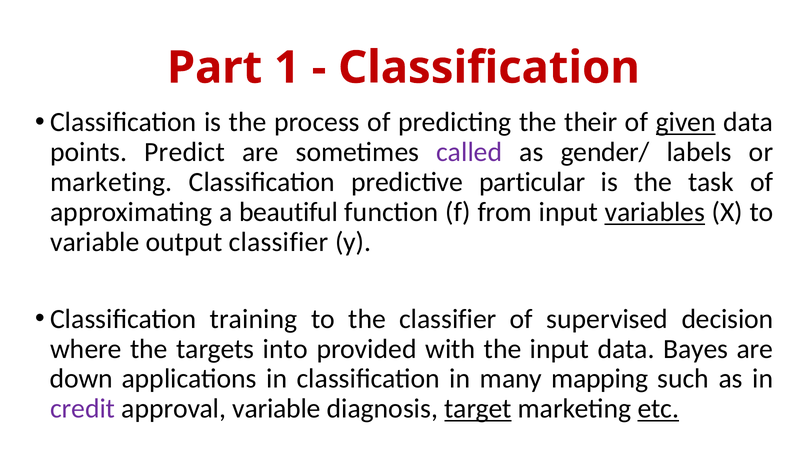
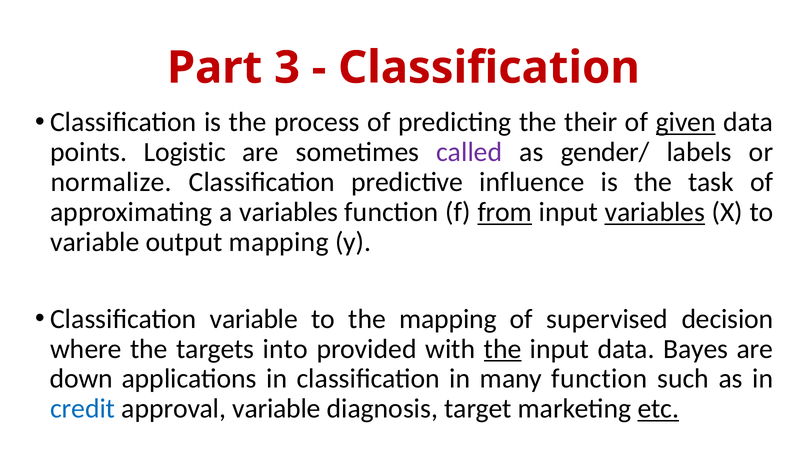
1: 1 -> 3 (287, 68)
Predict: Predict -> Logistic (185, 152)
marketing: marketing -> normalize (111, 182)
particular: particular -> influence (532, 182)
a beautiful: beautiful -> variables (289, 212)
from underline: none -> present (505, 212)
output classifier: classifier -> mapping (279, 242)
Classification training: training -> variable (254, 319)
the classifier: classifier -> mapping (448, 319)
the underline: none -> present (503, 349)
many mapping: mapping -> function (599, 379)
credit colour: purple -> blue (83, 409)
target underline: present -> none (478, 409)
